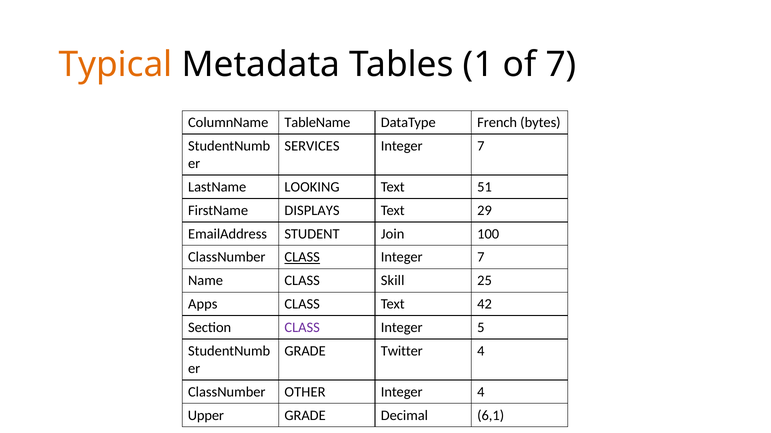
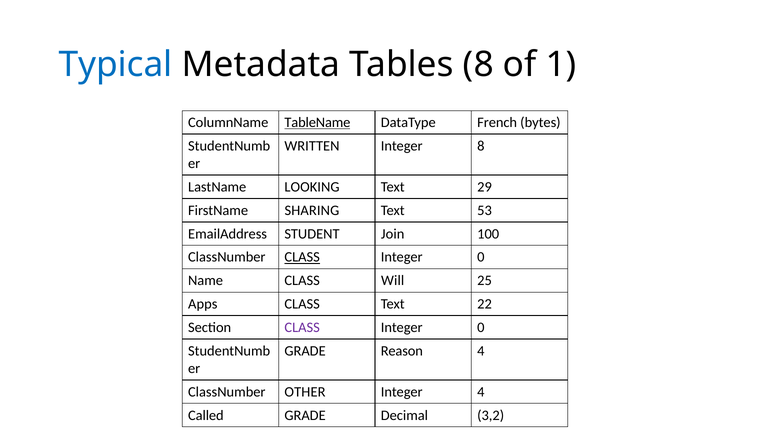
Typical colour: orange -> blue (116, 65)
Tables 1: 1 -> 8 (478, 65)
of 7: 7 -> 1 (561, 65)
TableName underline: none -> present (317, 123)
SERVICES: SERVICES -> WRITTEN (312, 146)
7: 7 -> 8 (481, 146)
51: 51 -> 29 (485, 187)
DISPLAYS: DISPLAYS -> SHARING (312, 211)
29: 29 -> 53 (485, 211)
7: 7 -> 0 (481, 258)
Skill: Skill -> Will (393, 281)
42: 42 -> 22 (485, 304)
5: 5 -> 0 (481, 328)
Twitter: Twitter -> Reason (402, 351)
Upper: Upper -> Called (206, 416)
6,1: 6,1 -> 3,2 (491, 416)
